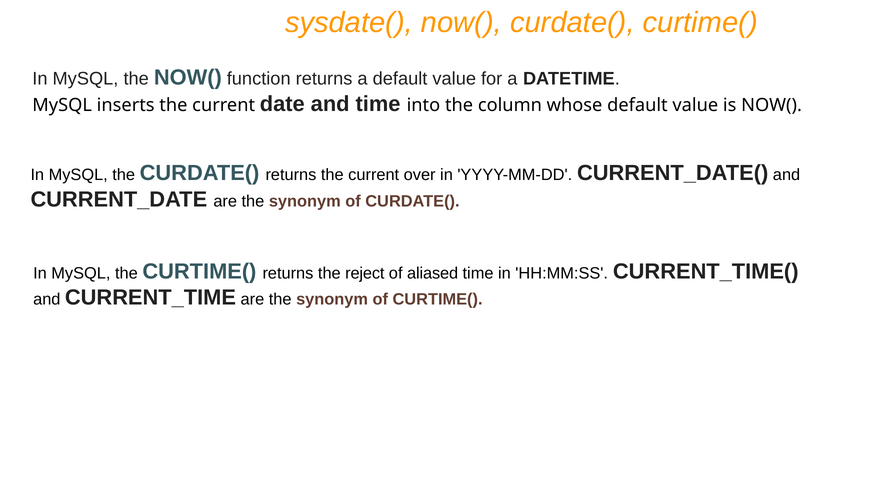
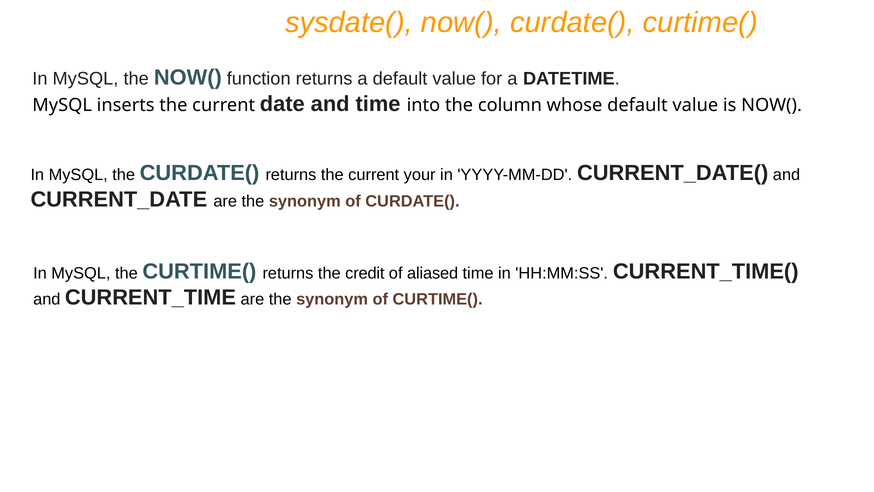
over: over -> your (420, 175)
reject: reject -> credit (365, 273)
